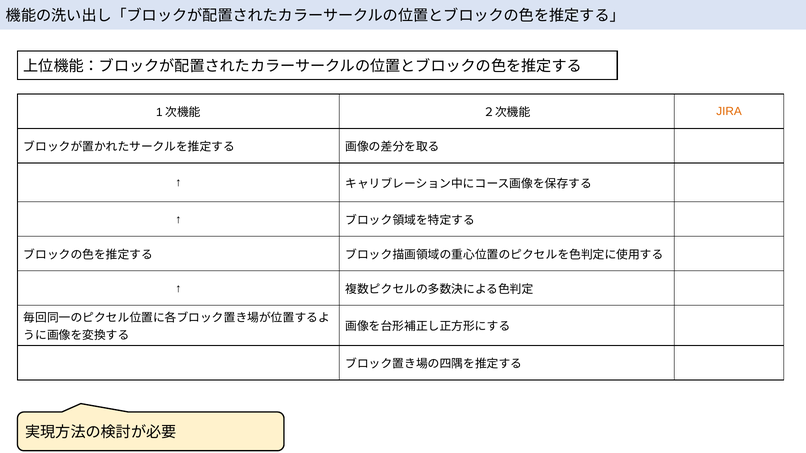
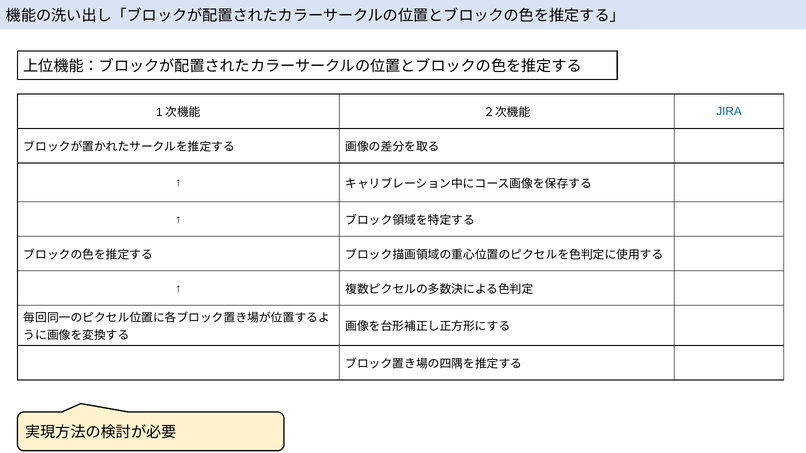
JIRA colour: orange -> blue (729, 112)
